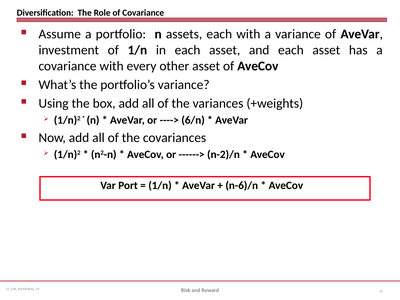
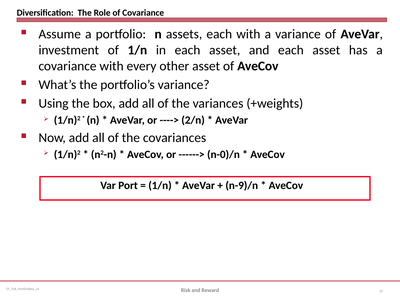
6/n: 6/n -> 2/n (193, 120)
n-2)/n: n-2)/n -> n-0)/n (223, 155)
n-6)/n: n-6)/n -> n-9)/n (242, 186)
